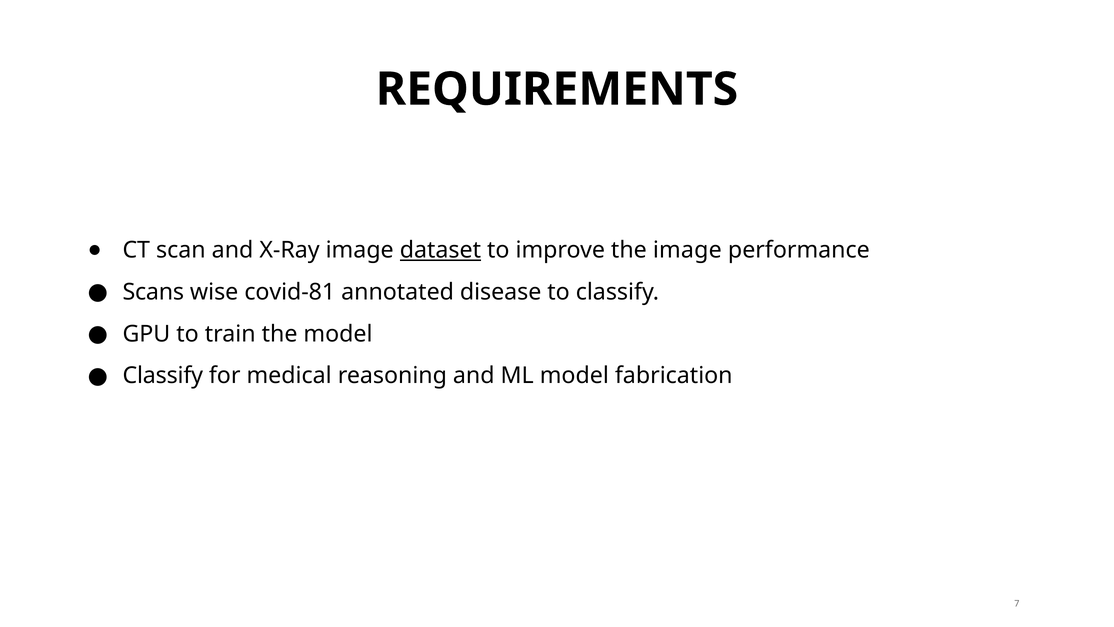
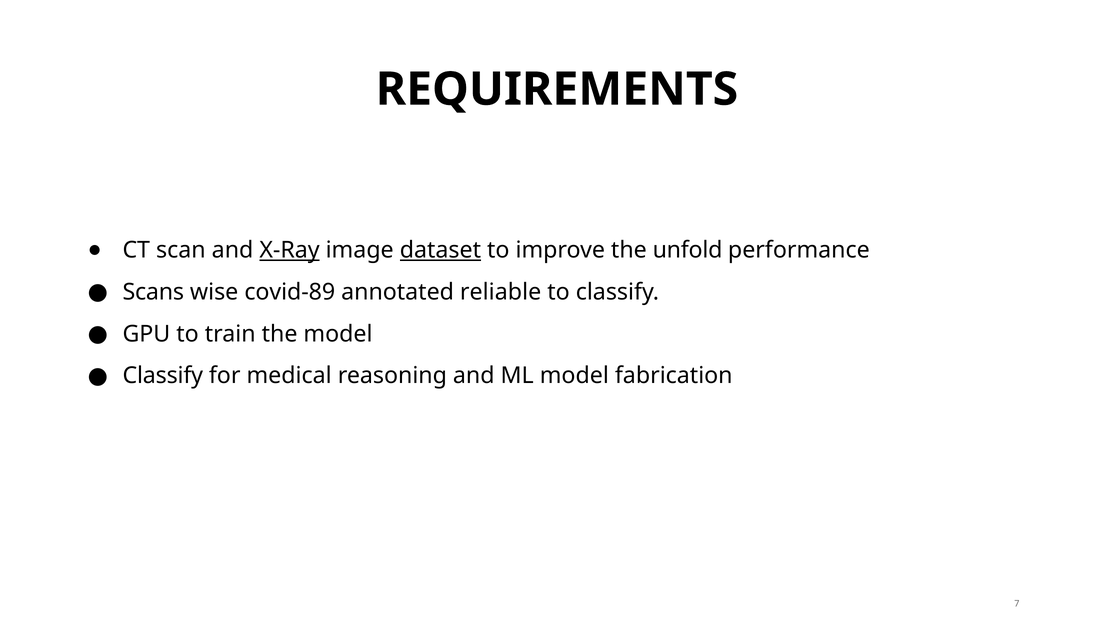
X-Ray underline: none -> present (290, 250)
the image: image -> unfold (688, 250)
covid-81: covid-81 -> covid-89 (290, 292)
disease: disease -> reliable (501, 292)
